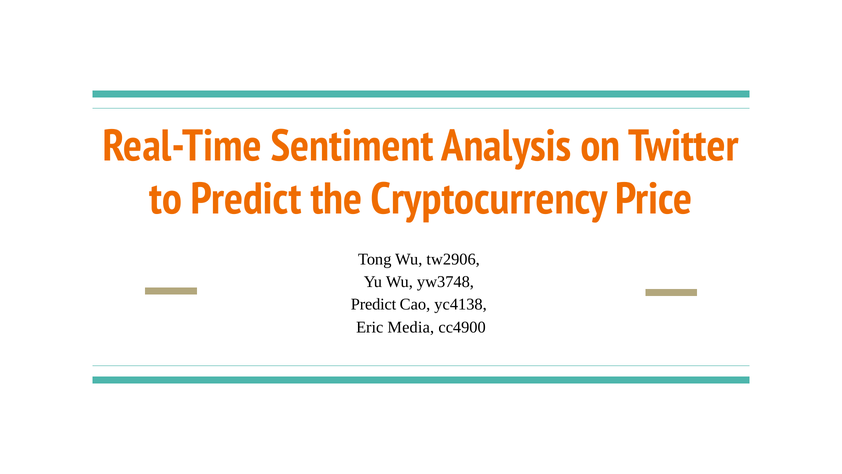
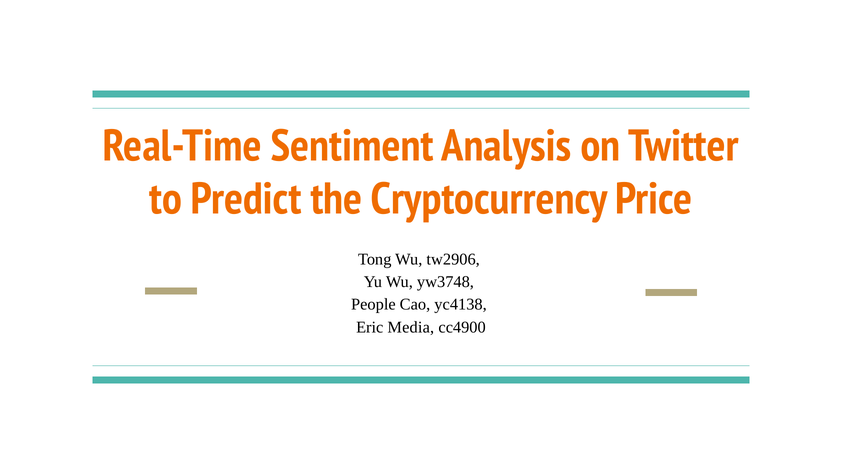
Predict: Predict -> People (373, 304)
